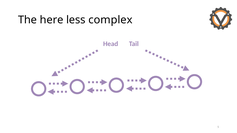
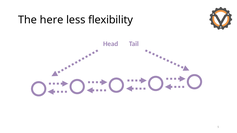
complex: complex -> flexibility (111, 20)
